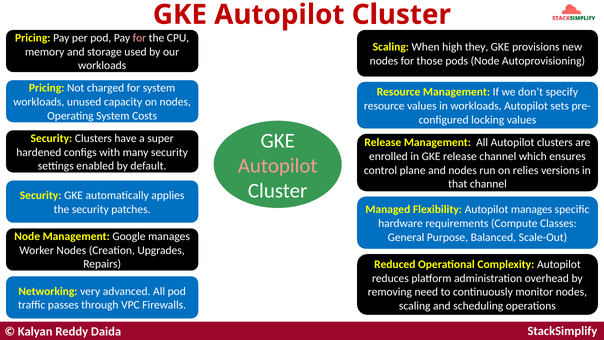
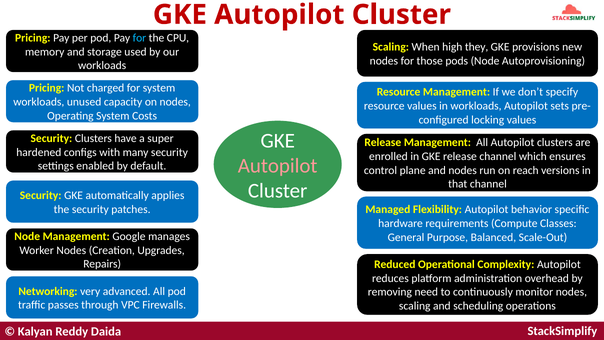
for colour: pink -> light blue (139, 38)
relies: relies -> reach (526, 170)
Autopilot manages: manages -> behavior (532, 209)
